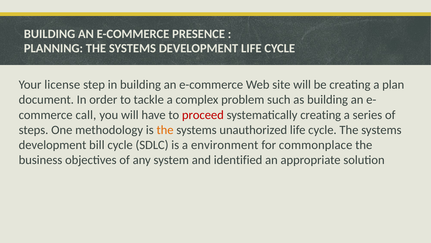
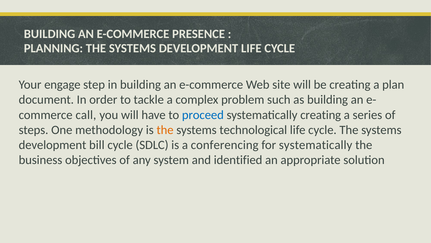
license: license -> engage (62, 85)
proceed colour: red -> blue (203, 115)
unauthorized: unauthorized -> technological (253, 130)
environment: environment -> conferencing (225, 145)
for commonplace: commonplace -> systematically (316, 145)
